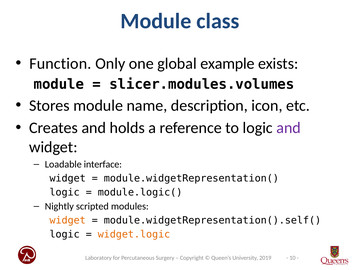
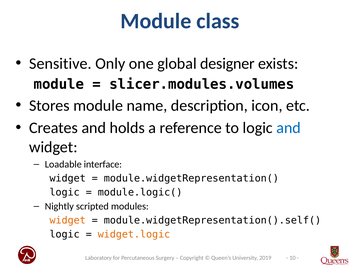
Function: Function -> Sensitive (60, 64)
example: example -> designer (227, 64)
and colour: purple -> blue (289, 128)
